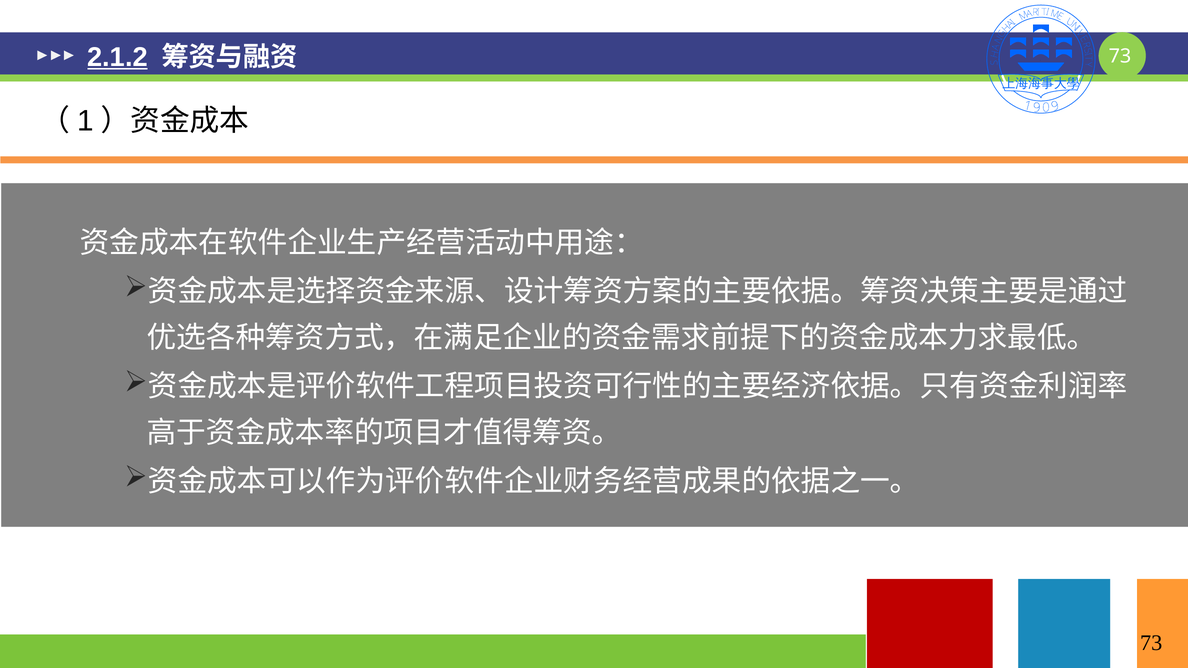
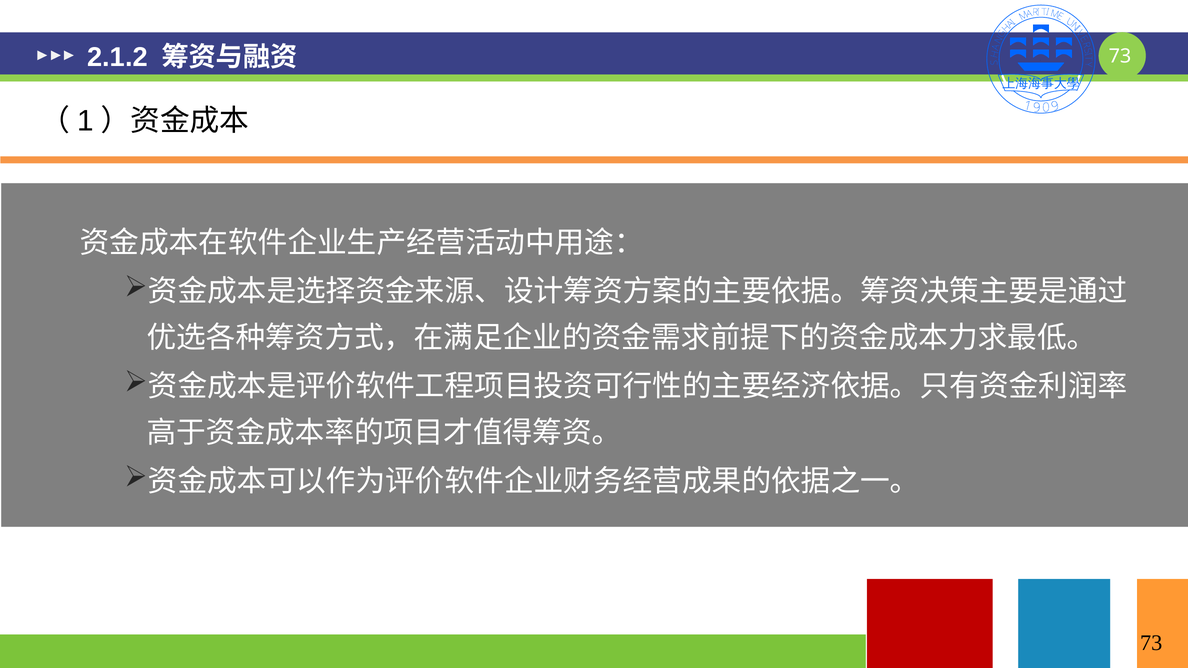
2.1.2 underline: present -> none (118, 57)
